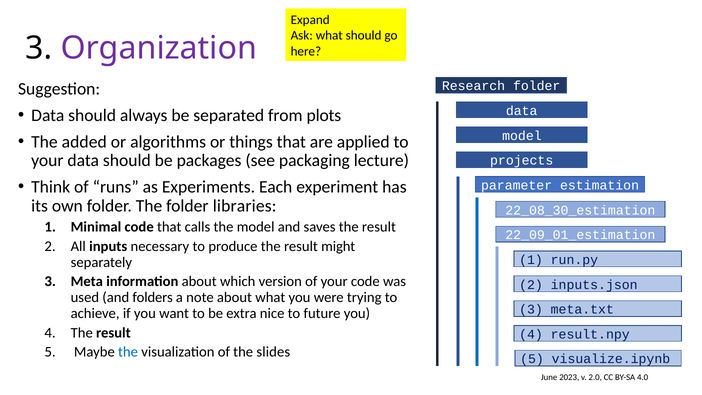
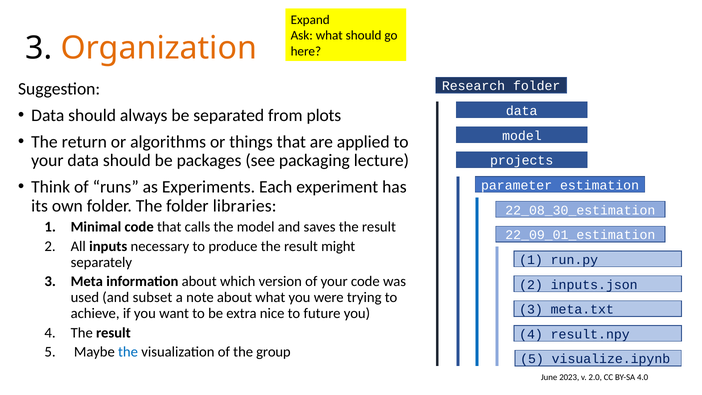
Organization colour: purple -> orange (159, 48)
added: added -> return (84, 142)
folders: folders -> subset (152, 297)
slides: slides -> group (273, 352)
